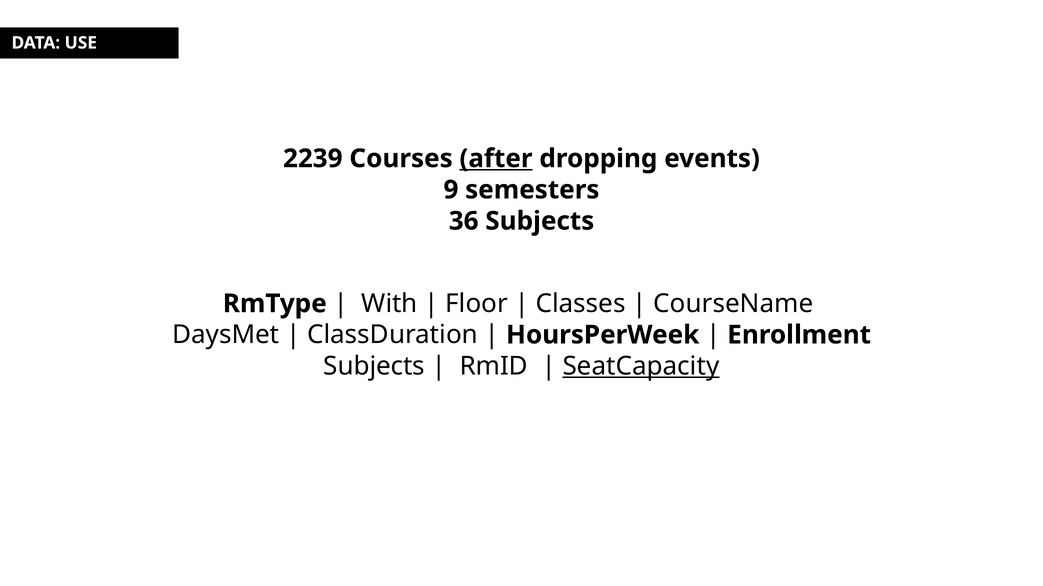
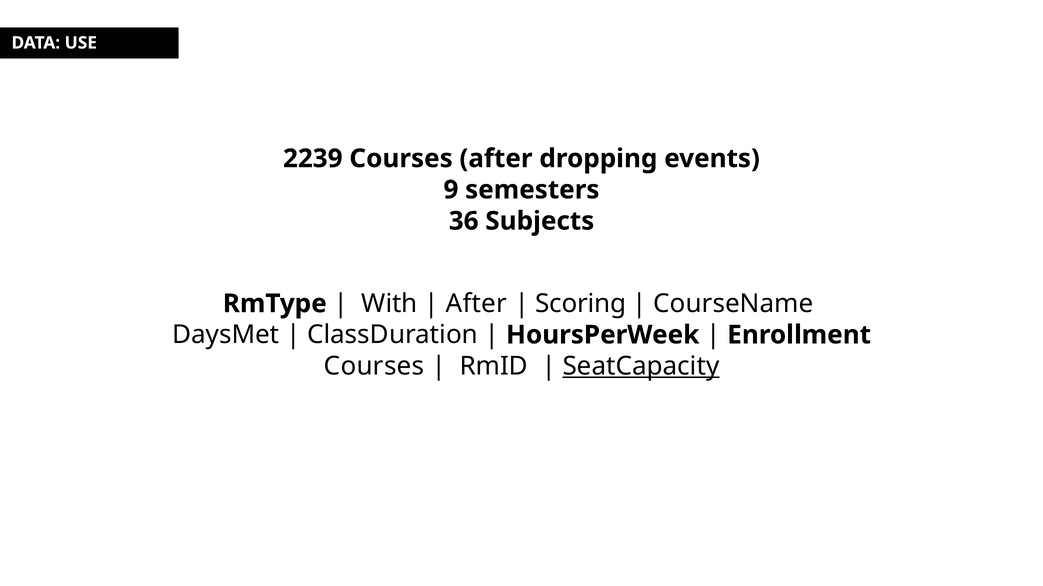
after underline: present -> none (496, 159)
Floor: Floor -> After (476, 304)
Classes: Classes -> Scoring (581, 304)
Subjects: Subjects -> Courses (374, 367)
